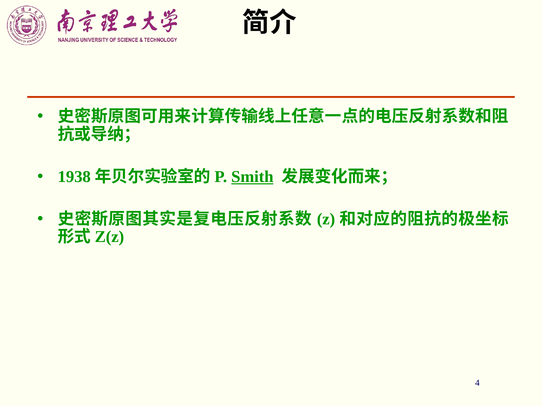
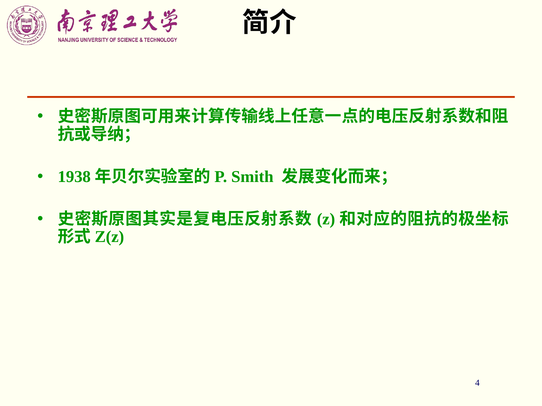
Smith underline: present -> none (252, 177)
